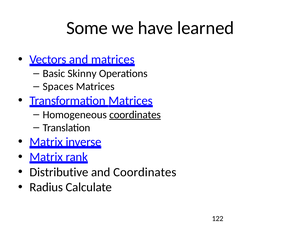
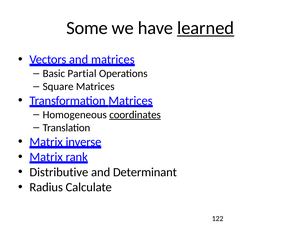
learned underline: none -> present (206, 28)
Skinny: Skinny -> Partial (82, 73)
Spaces: Spaces -> Square (58, 86)
and Coordinates: Coordinates -> Determinant (145, 172)
